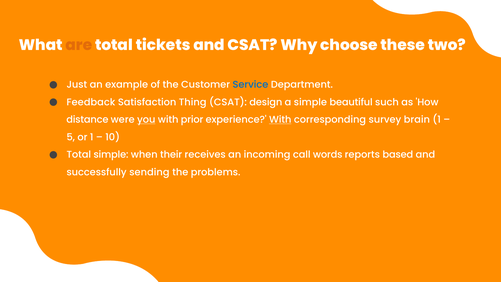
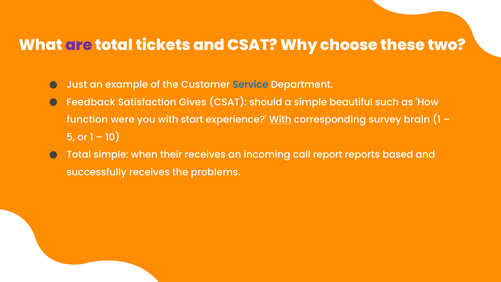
are colour: orange -> purple (79, 45)
Thing: Thing -> Gives (193, 102)
design: design -> should (266, 102)
distance: distance -> function (87, 120)
you underline: present -> none (146, 120)
prior: prior -> start (192, 120)
words: words -> report (328, 155)
successfully sending: sending -> receives (149, 172)
